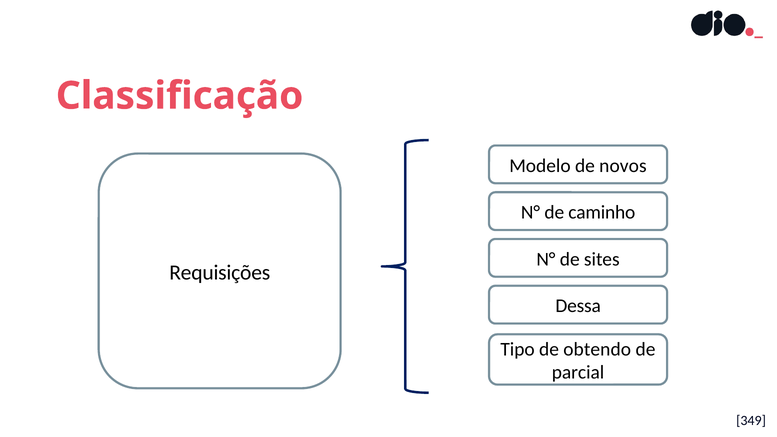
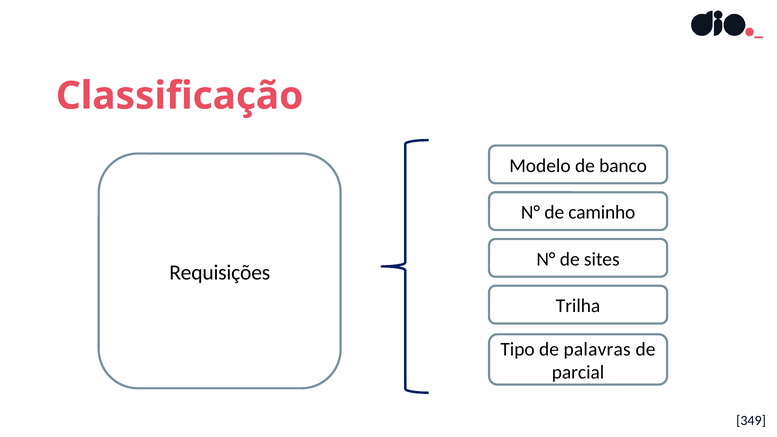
novos: novos -> banco (623, 166)
Dessa: Dessa -> Trilha (578, 306)
obtendo: obtendo -> palavras (597, 349)
